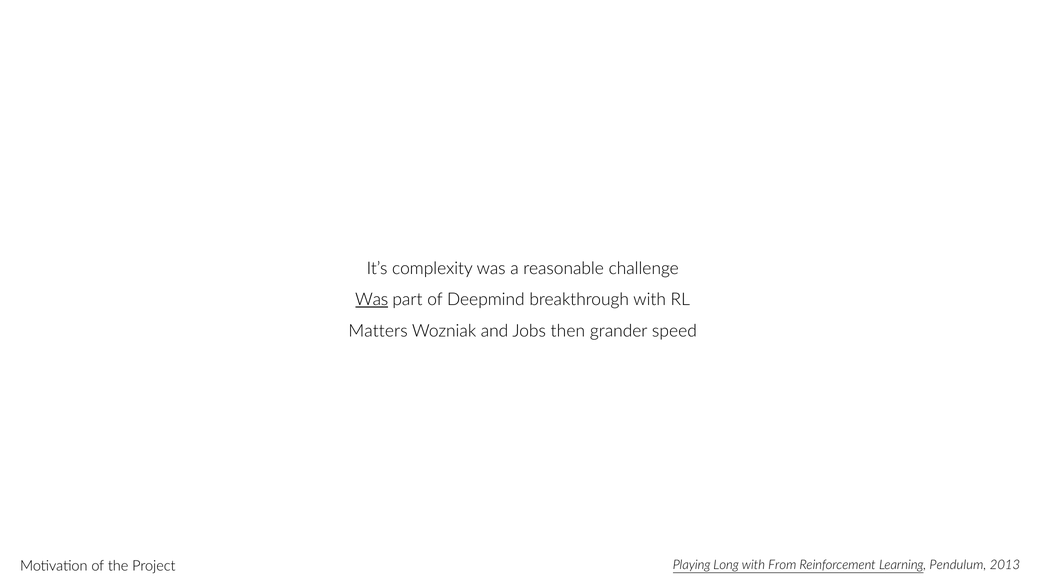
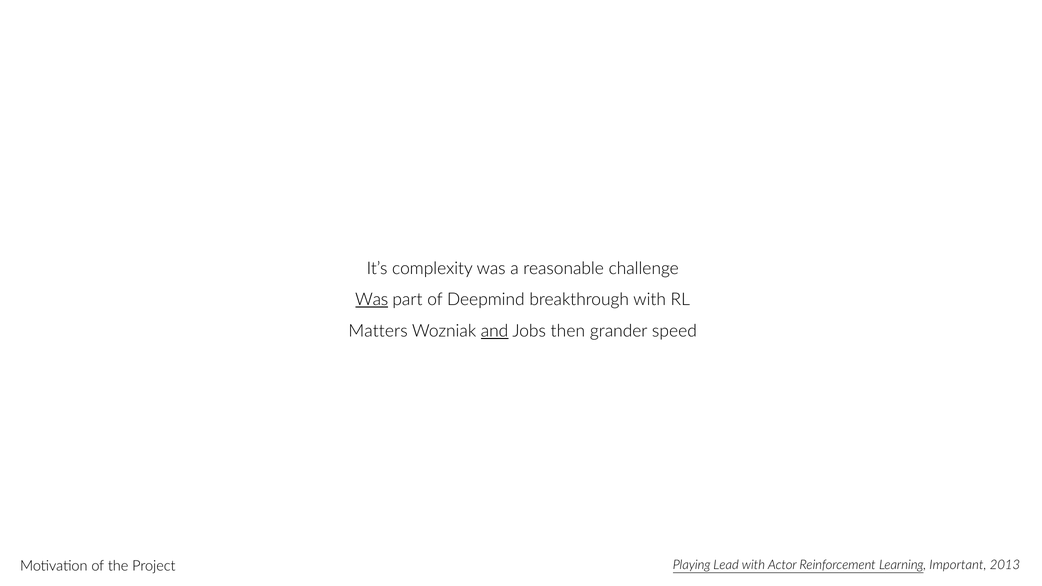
and underline: none -> present (495, 331)
Long: Long -> Lead (726, 565)
From: From -> Actor (782, 565)
Pendulum: Pendulum -> Important (958, 565)
